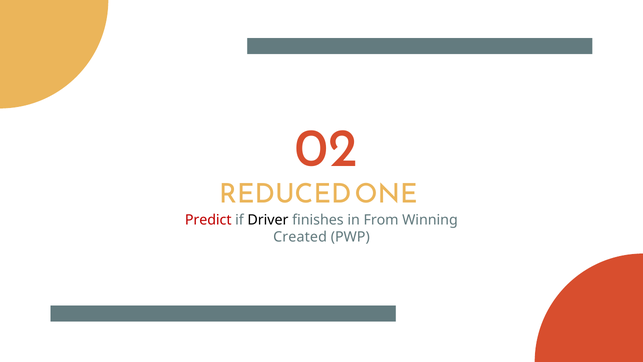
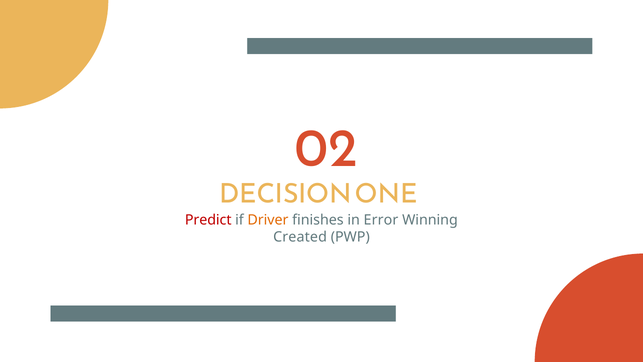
REDUCED: REDUCED -> DECISION (285, 194)
Driver colour: black -> orange (268, 220)
From: From -> Error (381, 220)
